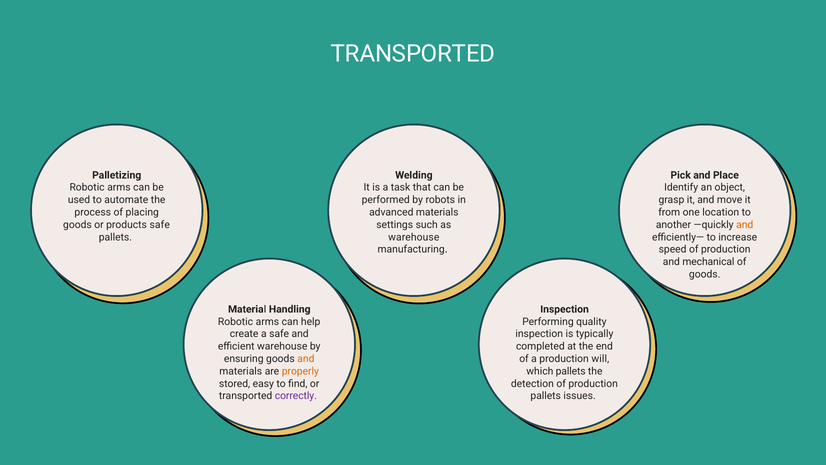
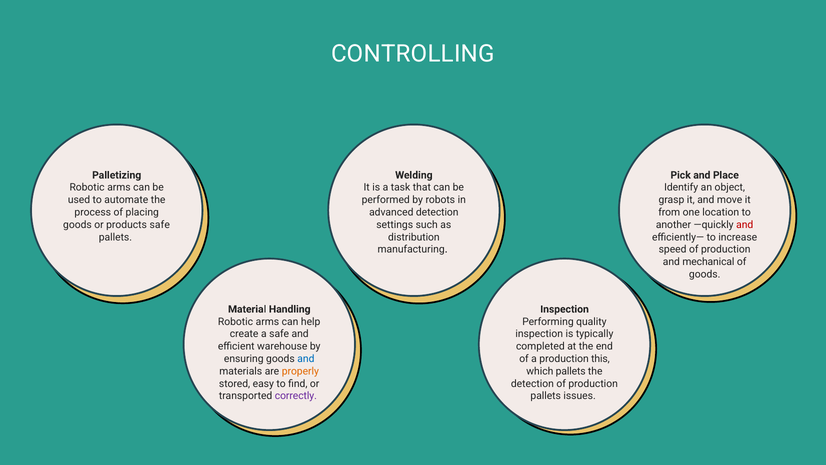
TRANSPORTED: TRANSPORTED -> CONTROLLING (413, 54)
materials: materials -> detection (437, 212)
and colour: orange -> red (745, 225)
warehouse: warehouse -> distribution (414, 237)
and colour: orange -> blue (306, 359)
will: will -> this (600, 359)
